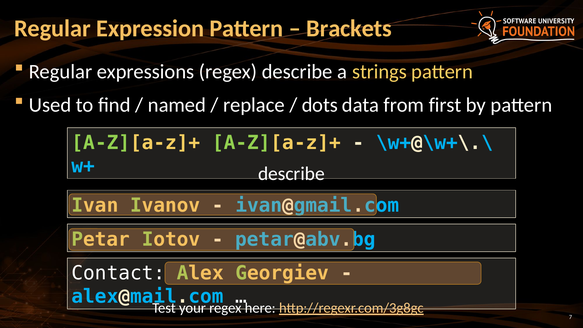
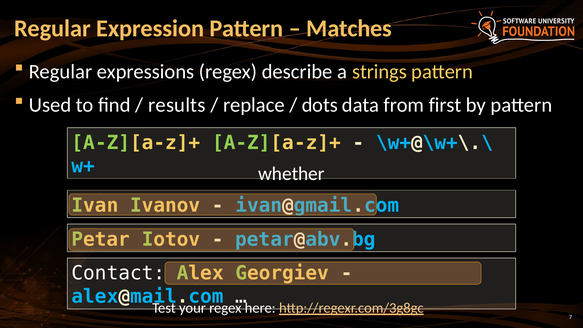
Brackets: Brackets -> Matches (349, 28)
named: named -> results (177, 105)
describe: describe -> whether (291, 174)
